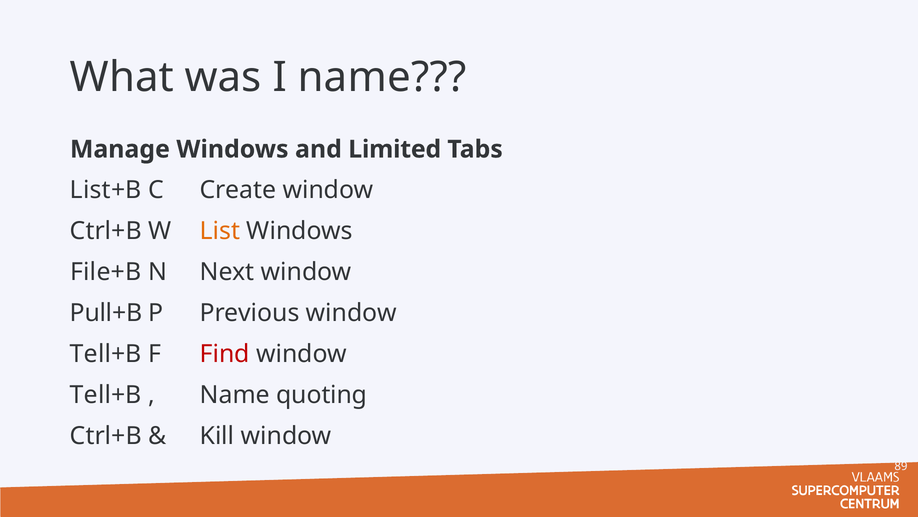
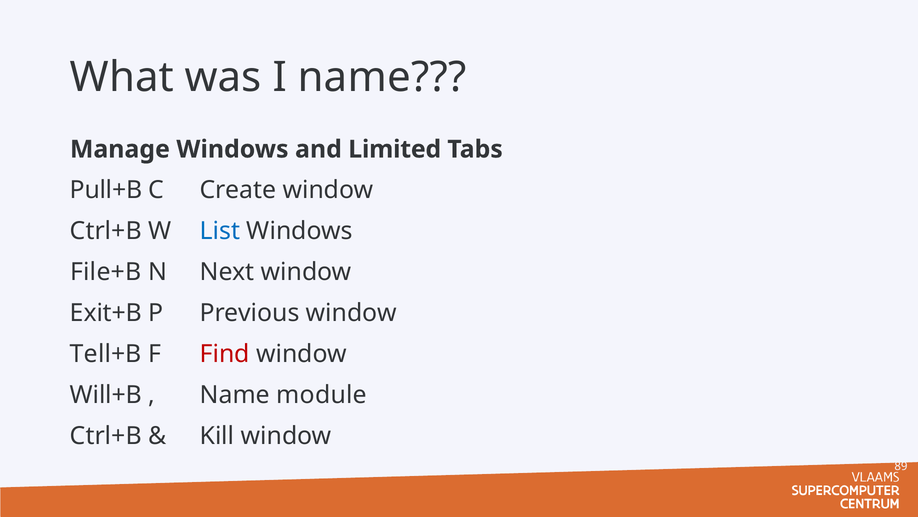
List+B: List+B -> Pull+B (106, 190)
List colour: orange -> blue (220, 231)
Pull+B: Pull+B -> Exit+B (106, 313)
Tell+B: Tell+B -> Will+B (106, 394)
quoting: quoting -> module (322, 394)
